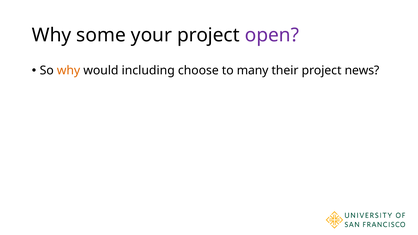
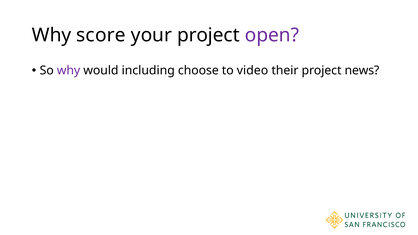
some: some -> score (101, 35)
why colour: orange -> purple (69, 71)
many: many -> video (253, 71)
